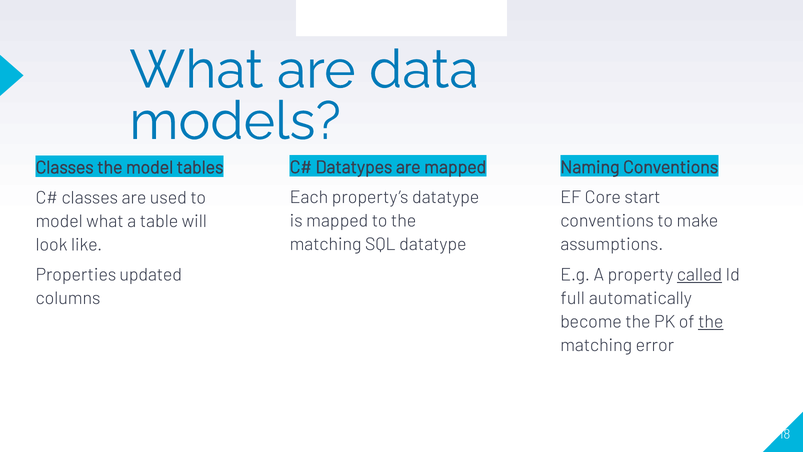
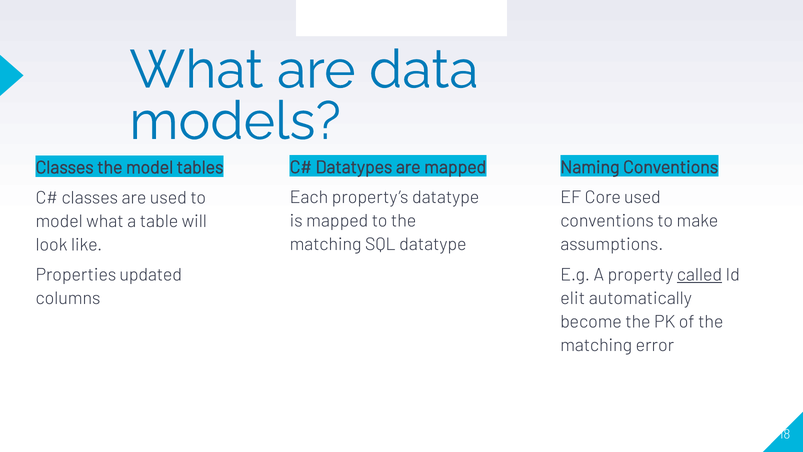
Core start: start -> used (642, 197)
full: full -> elit (573, 298)
the underline: present -> none (711, 322)
